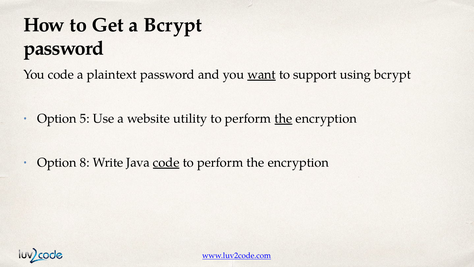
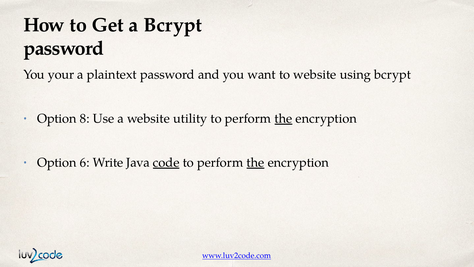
You code: code -> your (61, 75)
want underline: present -> none (262, 75)
to support: support -> website (315, 75)
5: 5 -> 8 (85, 118)
8: 8 -> 6 (85, 162)
the underline: none -> present (256, 162)
